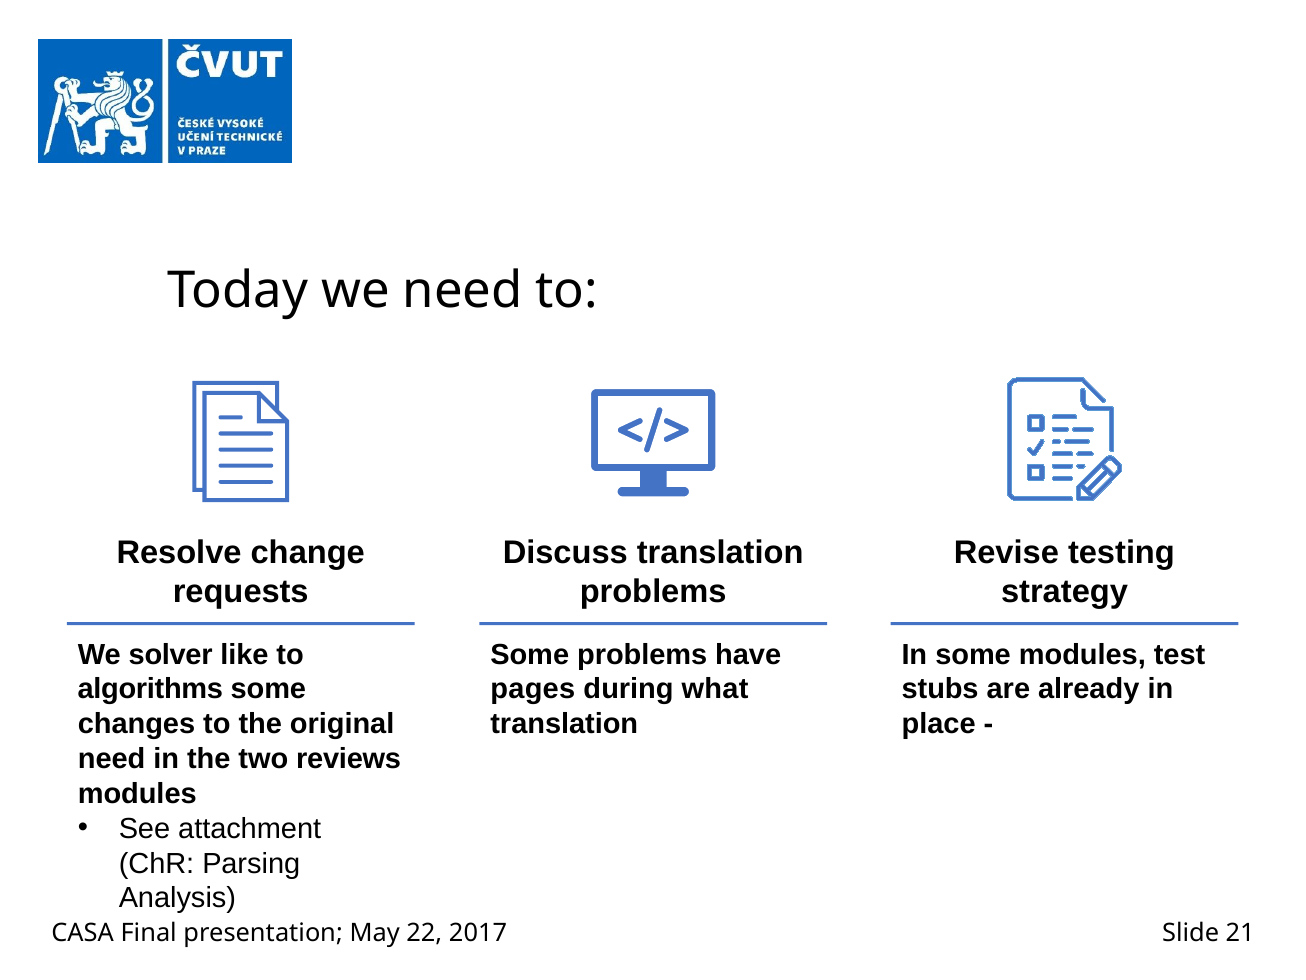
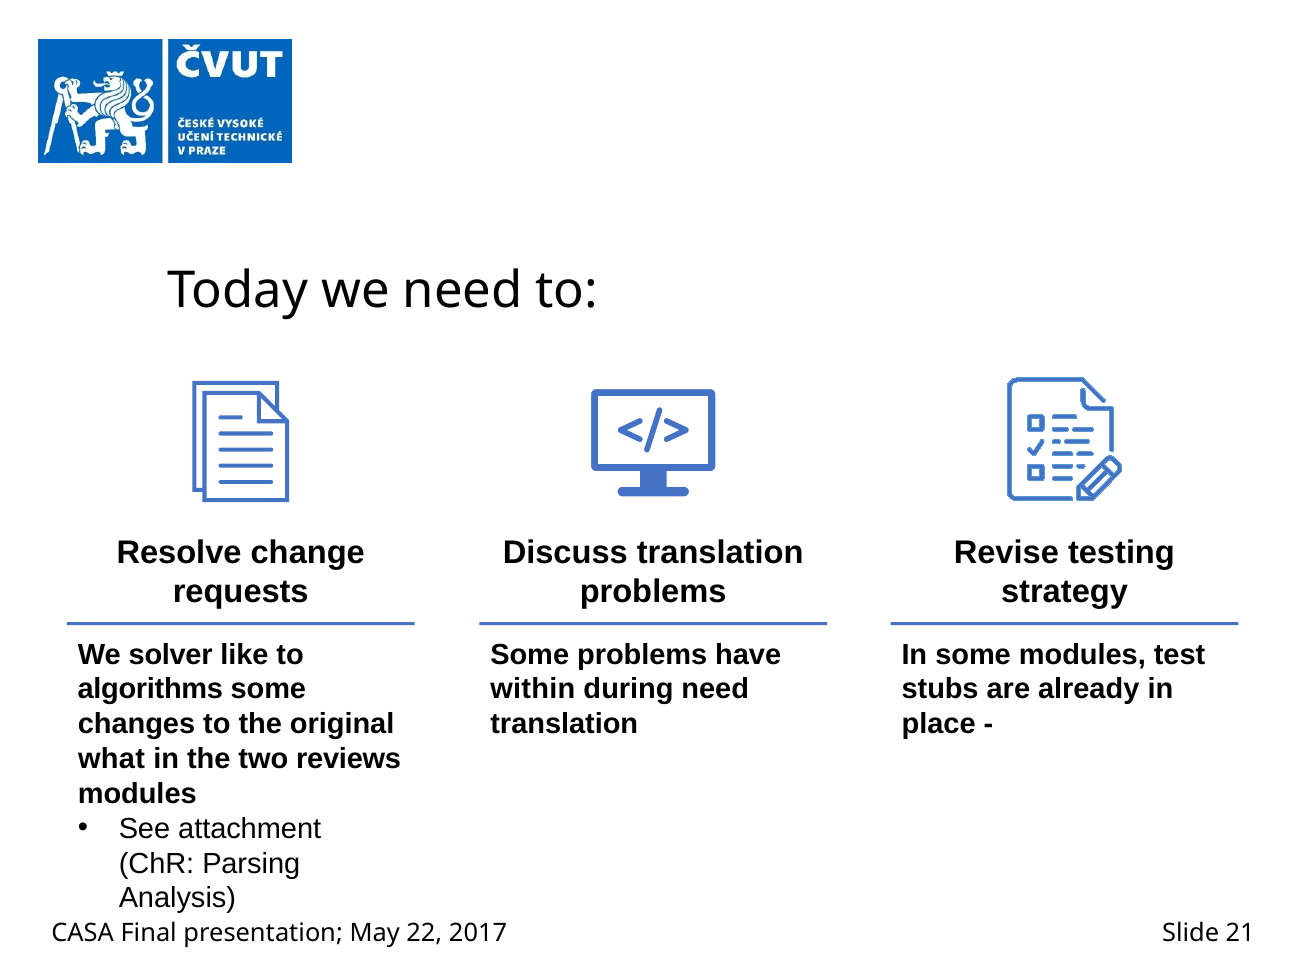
pages: pages -> within (533, 689)
during what: what -> need (715, 689)
need: need -> what (112, 759)
